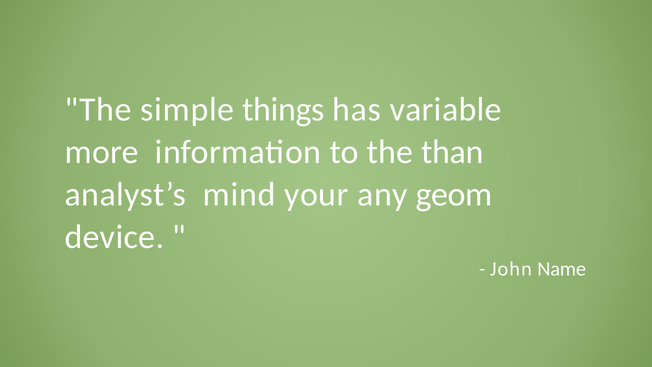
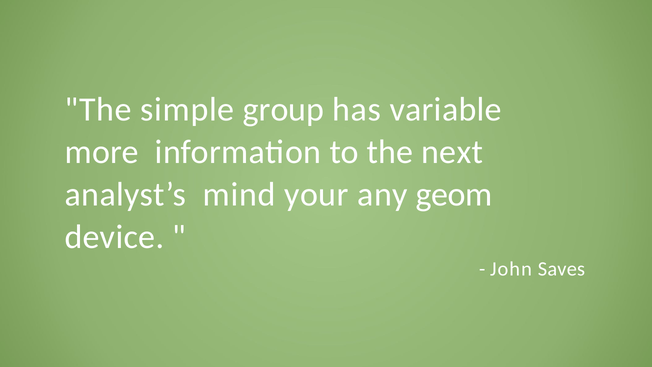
things: things -> group (283, 109)
than: than -> next (452, 152)
Name: Name -> Saves (561, 269)
